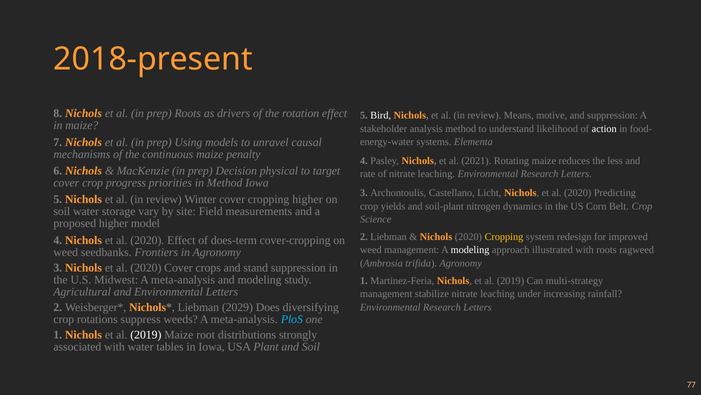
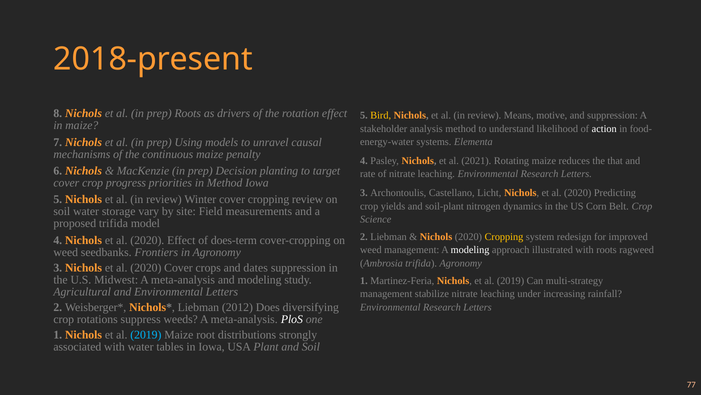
Bird colour: white -> yellow (381, 115)
less: less -> that (615, 161)
physical: physical -> planting (279, 171)
cropping higher: higher -> review (308, 199)
proposed higher: higher -> trifida (113, 223)
stand: stand -> dates (256, 267)
2029: 2029 -> 2012 (237, 307)
PloS colour: light blue -> white (292, 319)
2019 colour: white -> light blue (146, 334)
